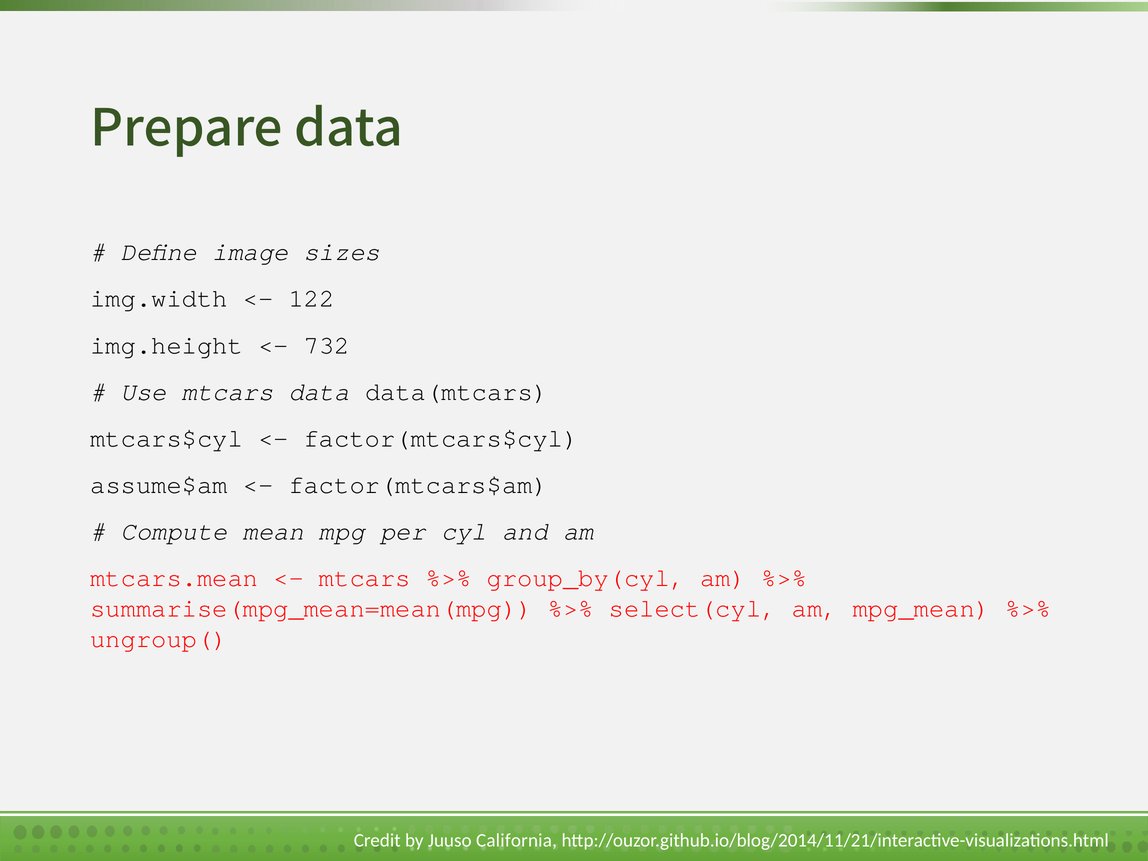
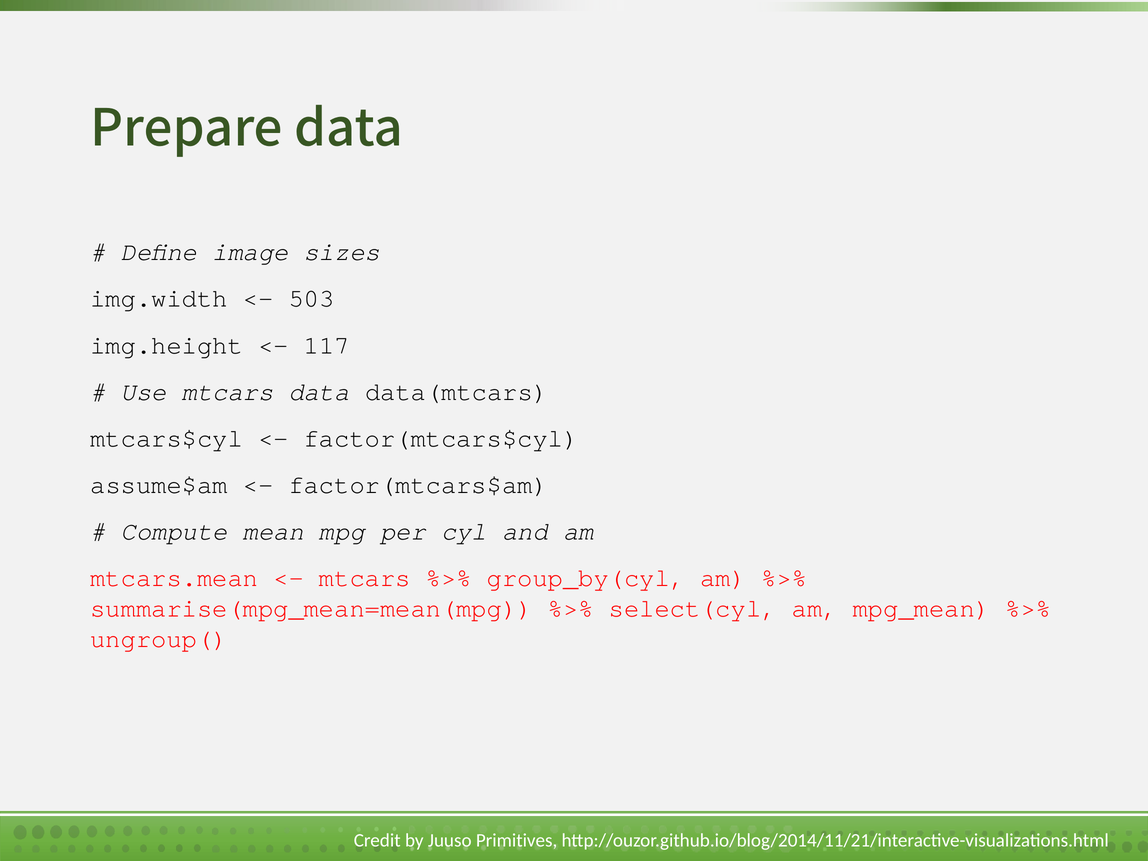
122: 122 -> 503 (311, 299)
732: 732 -> 117 (327, 345)
California: California -> Primitives (517, 841)
